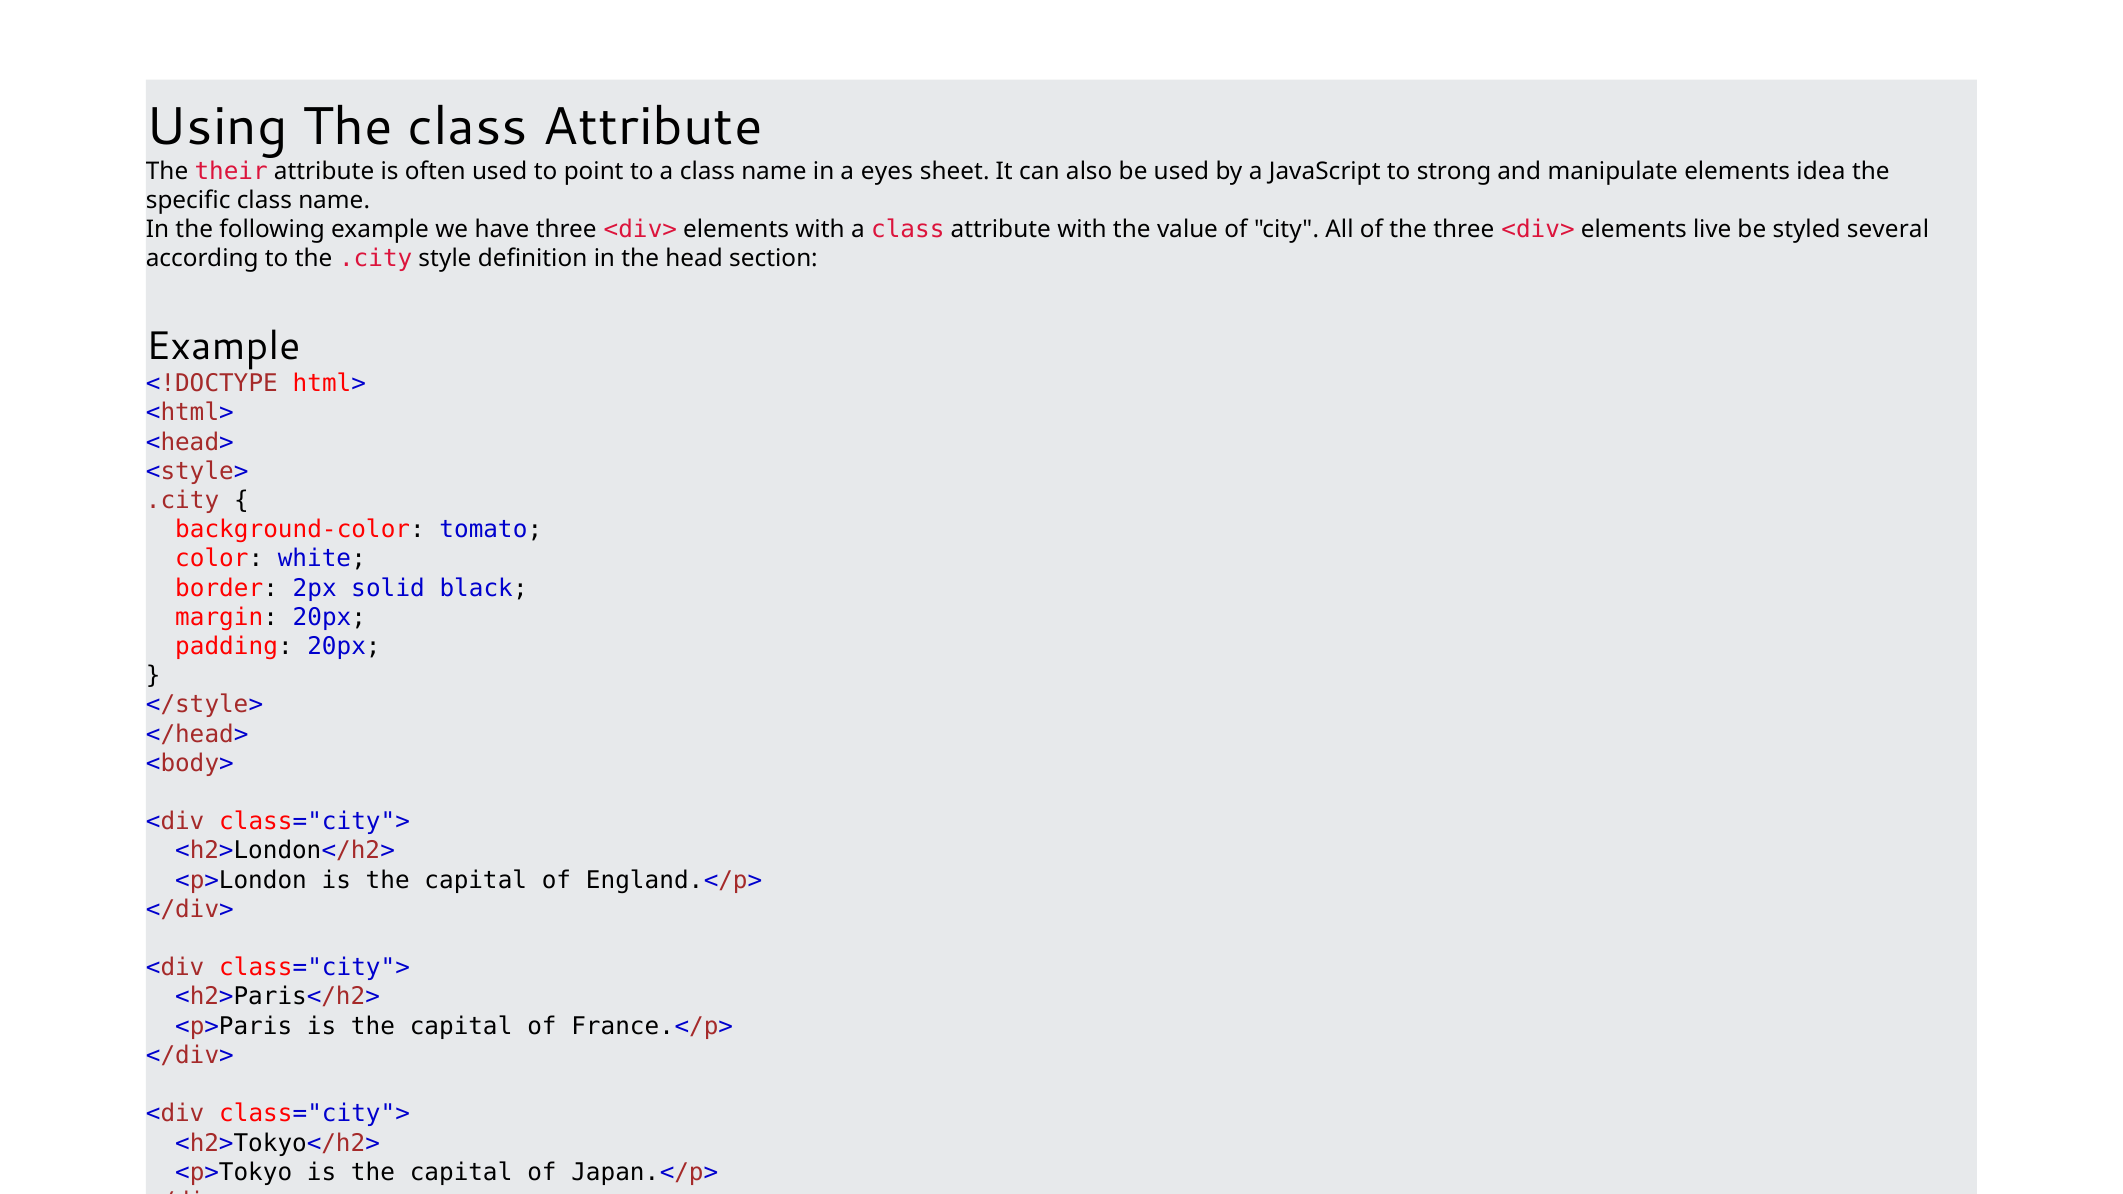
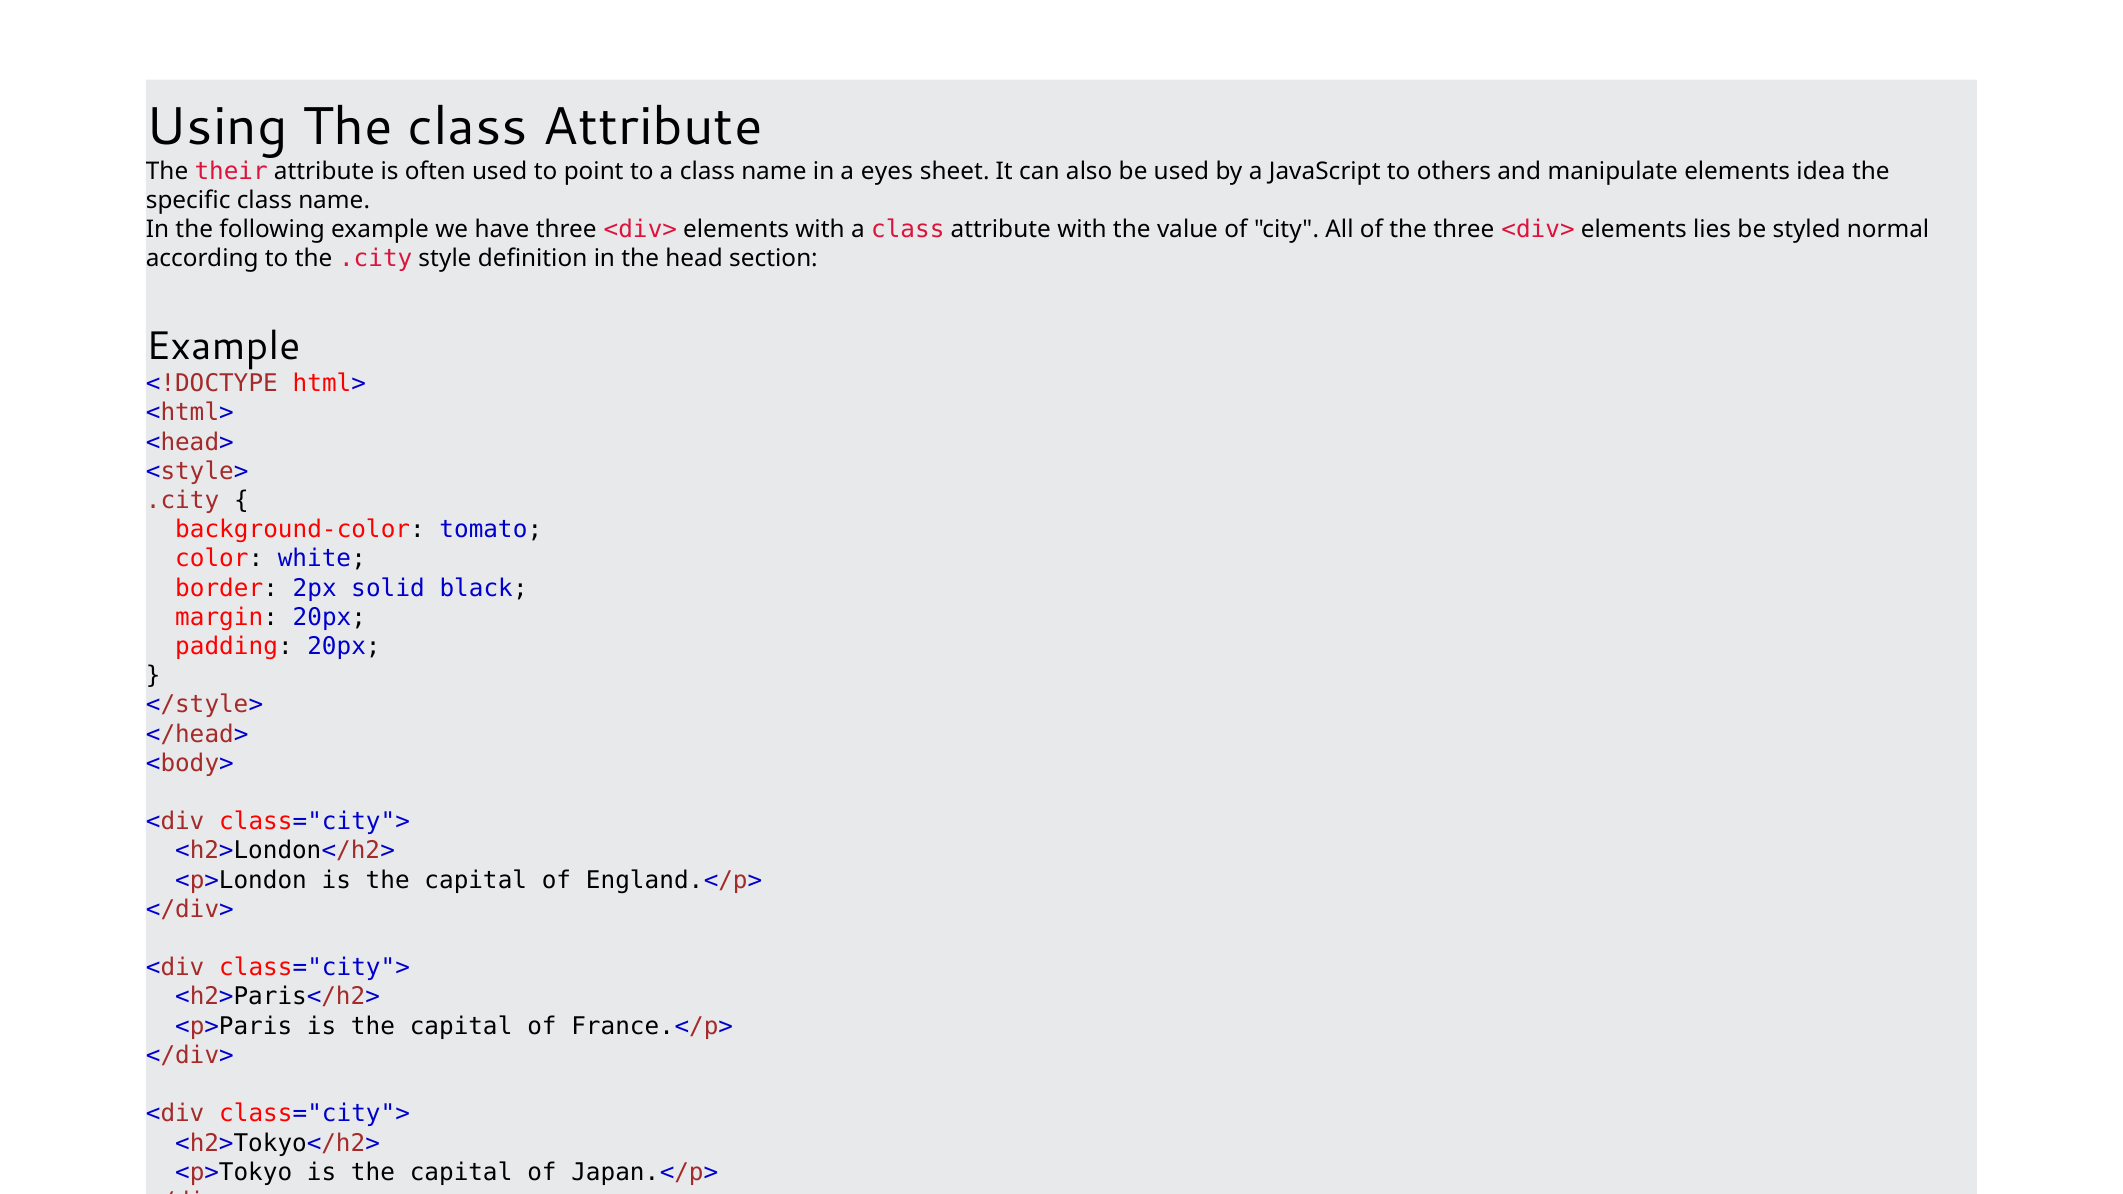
strong: strong -> others (1454, 171)
live: live -> lies (1712, 230)
several: several -> normal (1888, 230)
